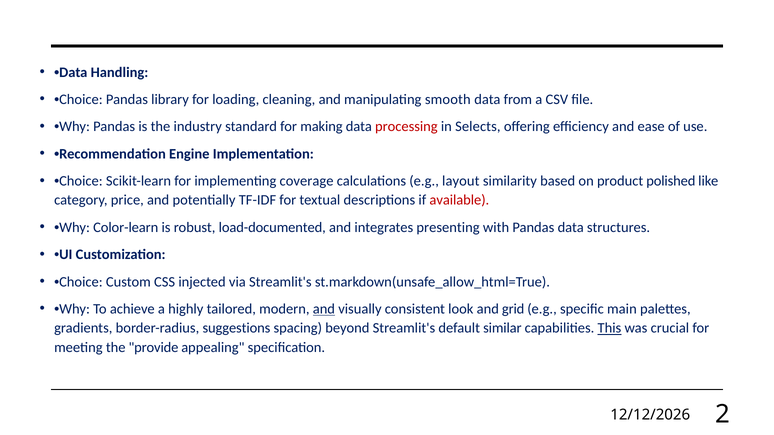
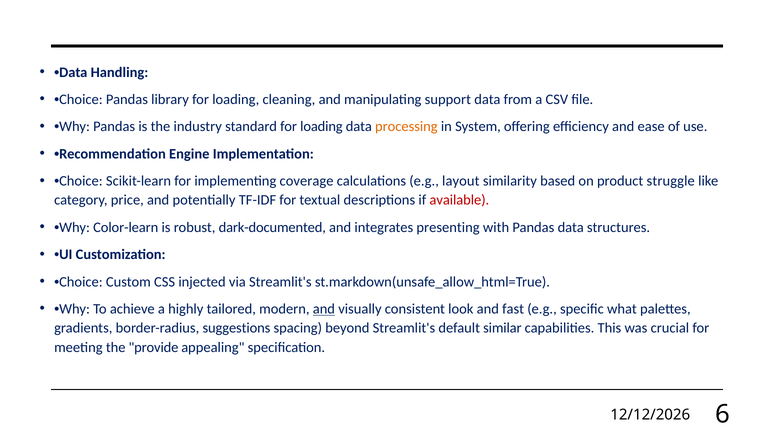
smooth: smooth -> support (448, 100)
standard for making: making -> loading (321, 127)
processing colour: red -> orange (406, 127)
Selects: Selects -> System (478, 127)
polished: polished -> struggle (671, 181)
load-documented: load-documented -> dark-documented (272, 228)
grid: grid -> fast (513, 309)
main: main -> what (622, 309)
This underline: present -> none (609, 328)
2: 2 -> 6 (723, 415)
